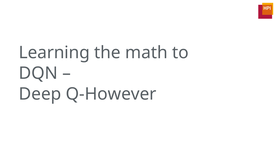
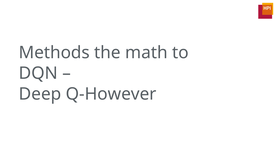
Learning: Learning -> Methods (54, 53)
